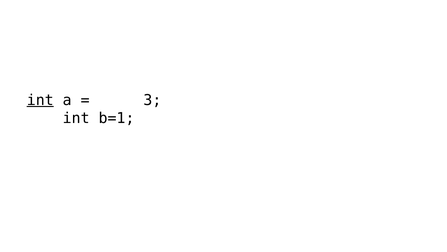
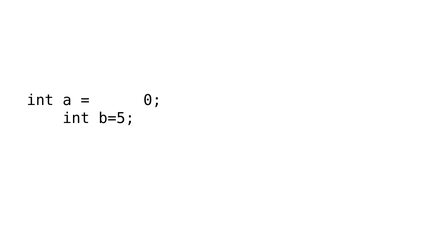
int underline: present -> none (40, 100)
3: 3 -> 0 (152, 100)
b=1: b=1 -> b=5 (116, 118)
